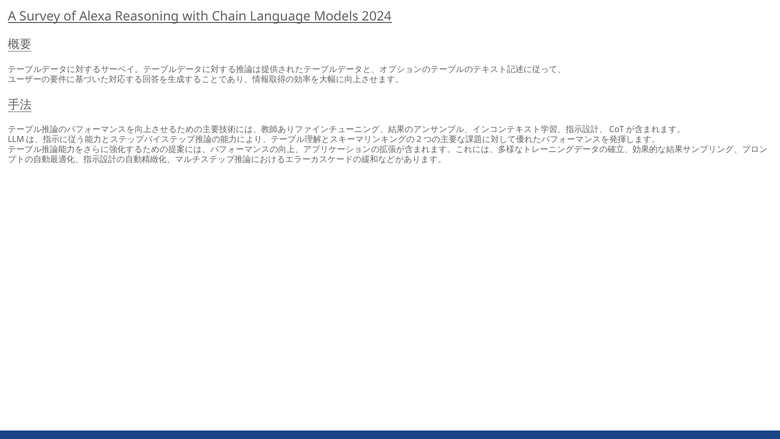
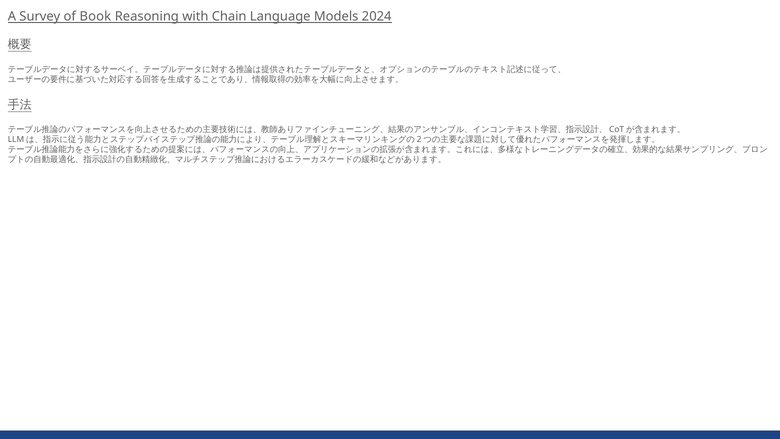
Alexa: Alexa -> Book (95, 17)
